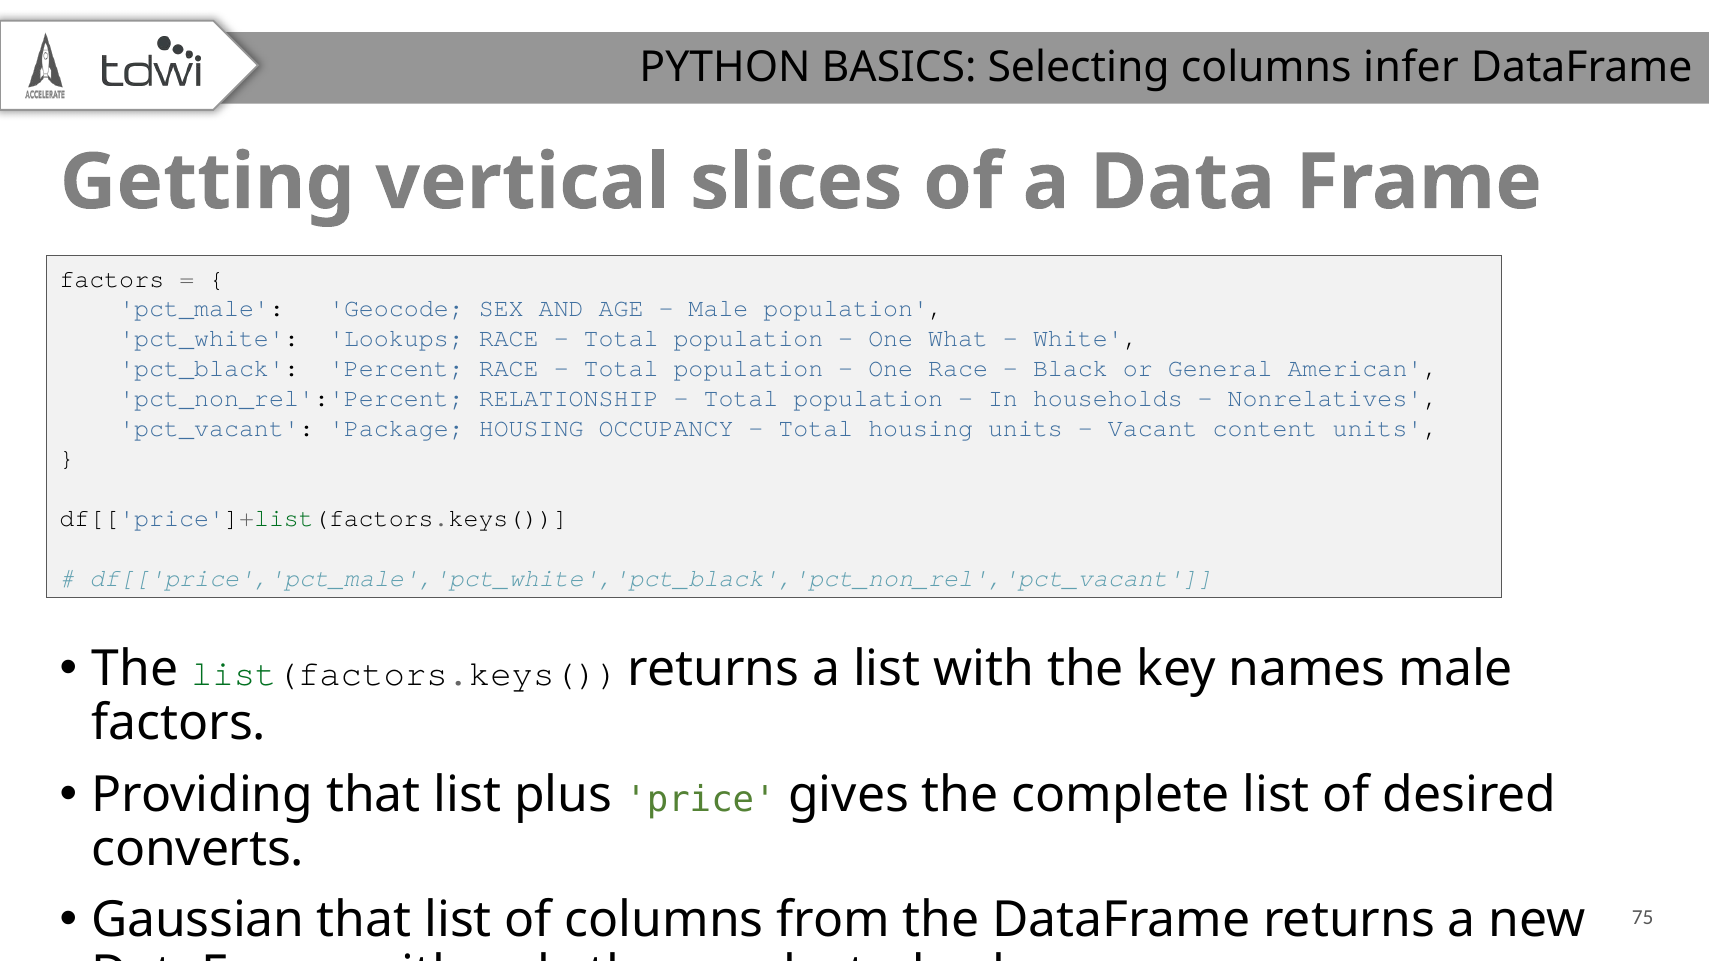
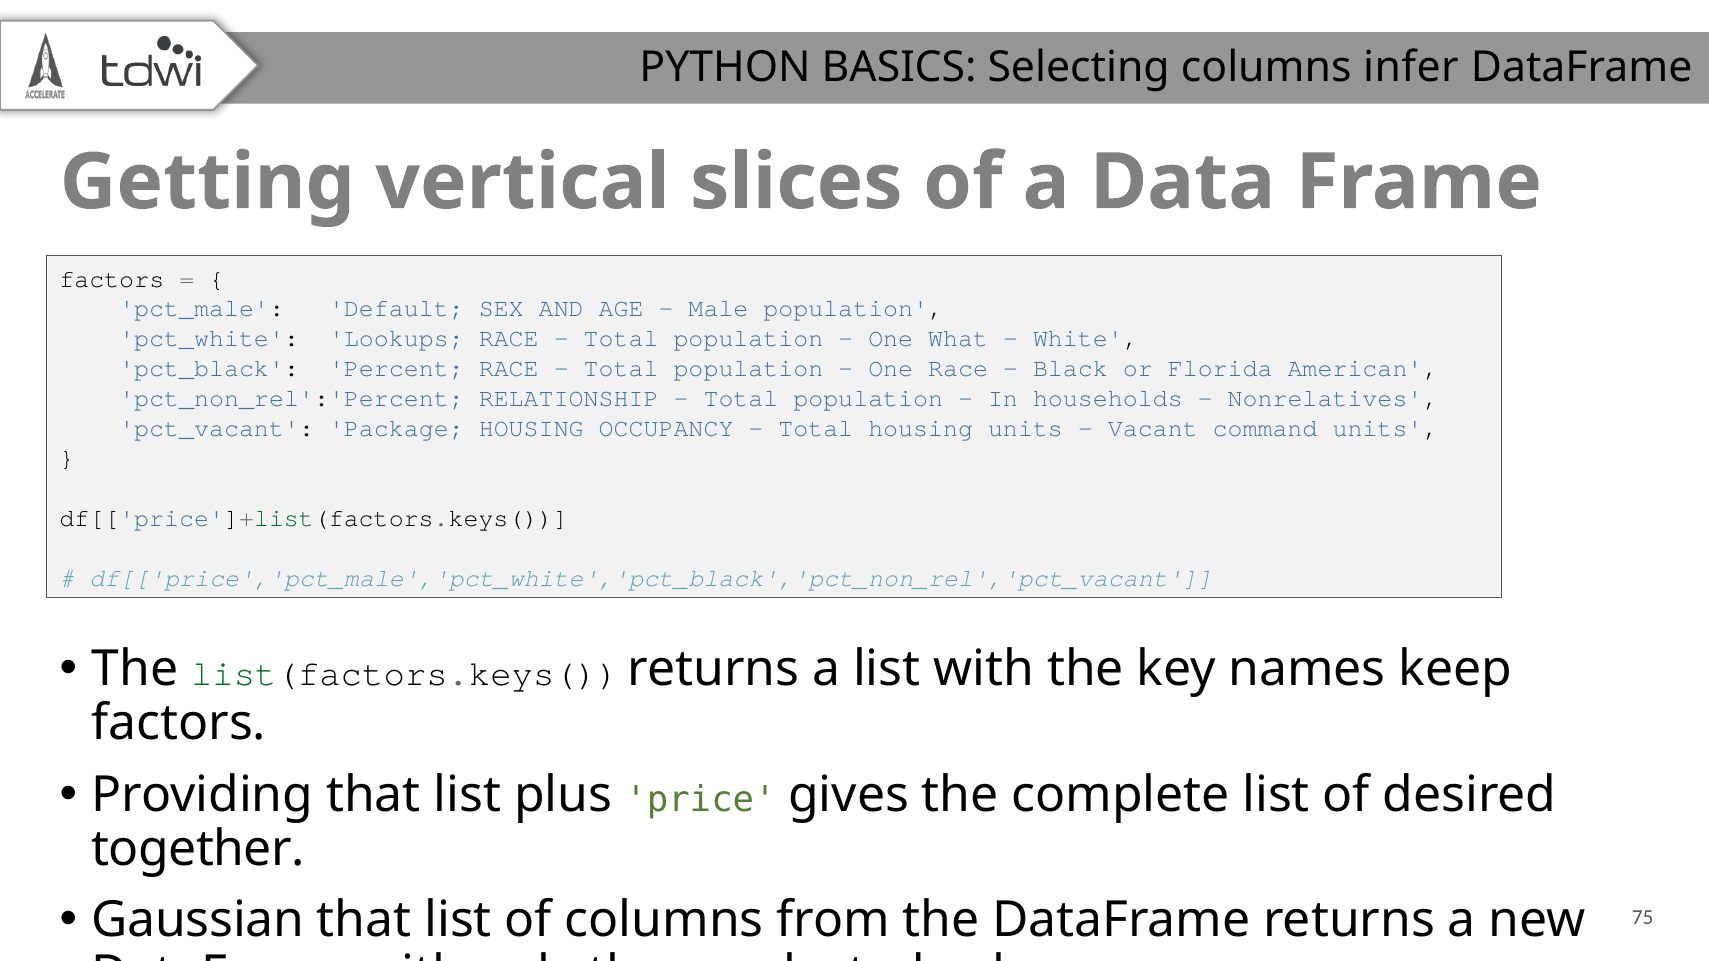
Geocode: Geocode -> Default (396, 309)
General: General -> Florida (1220, 369)
content: content -> command (1265, 429)
names male: male -> keep (1455, 669)
converts: converts -> together (198, 849)
